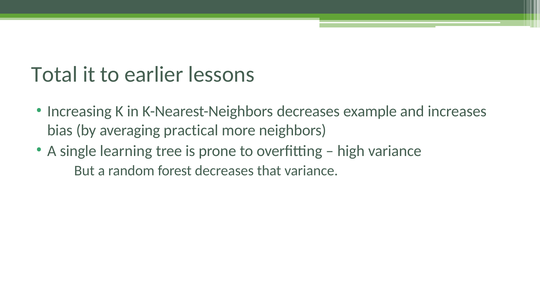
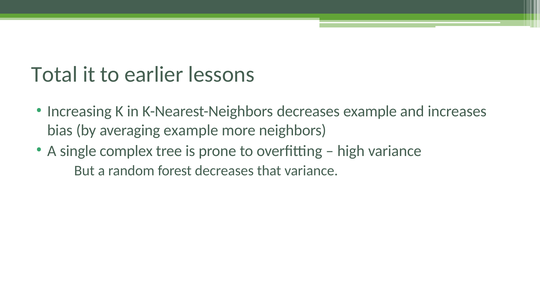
averaging practical: practical -> example (191, 130)
learning: learning -> complex (126, 151)
